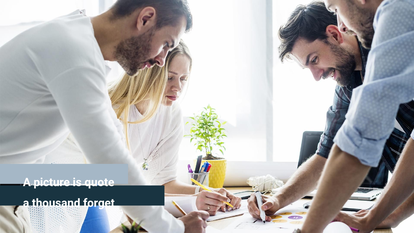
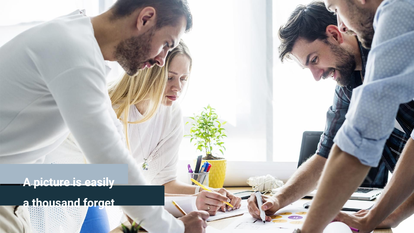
quote: quote -> easily (99, 182)
